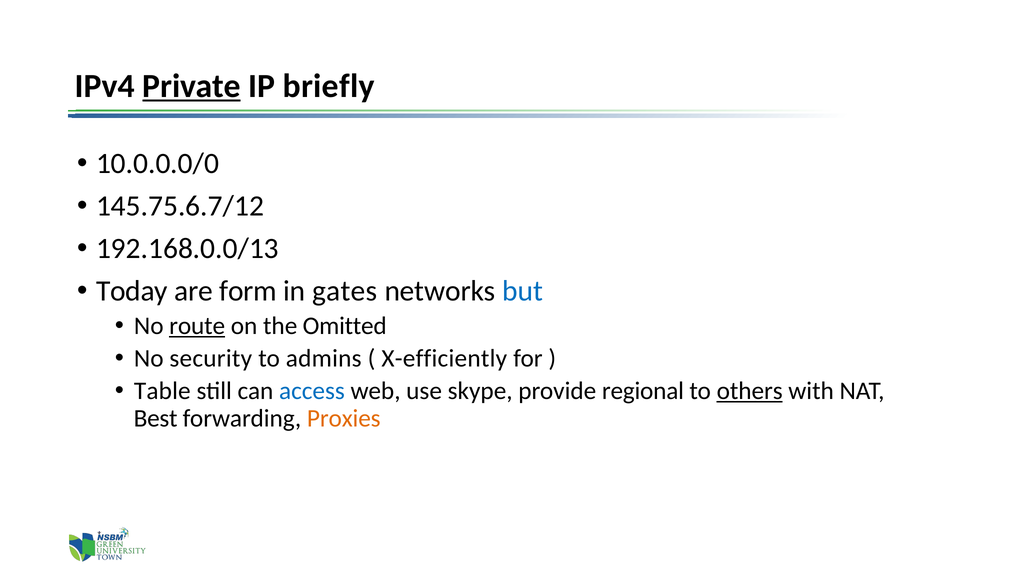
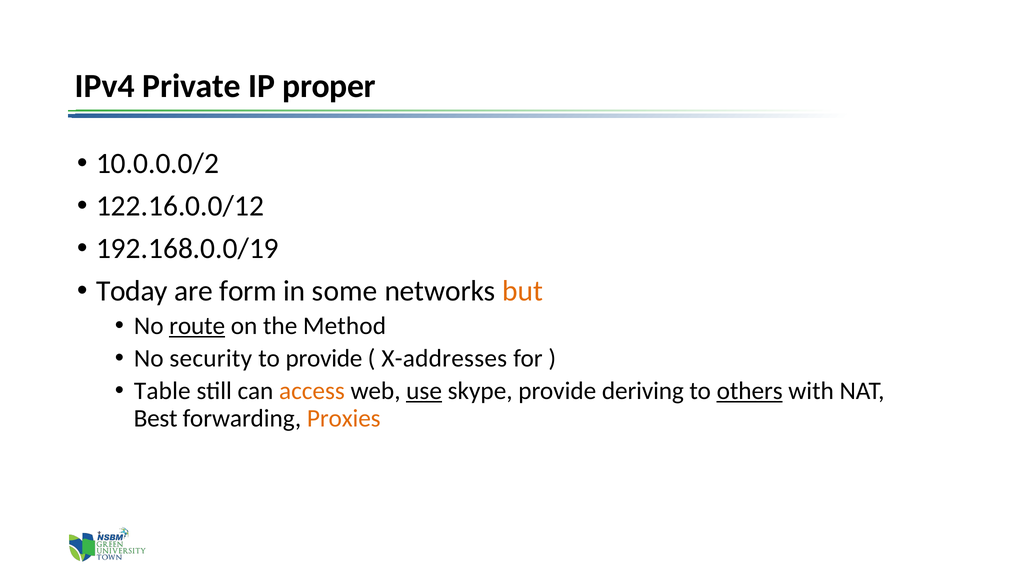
Private underline: present -> none (192, 86)
briefly: briefly -> proper (329, 86)
10.0.0.0/0: 10.0.0.0/0 -> 10.0.0.0/2 (158, 164)
145.75.6.7/12: 145.75.6.7/12 -> 122.16.0.0/12 (180, 206)
192.168.0.0/13: 192.168.0.0/13 -> 192.168.0.0/19 (187, 248)
gates: gates -> some (345, 291)
but colour: blue -> orange (523, 291)
Omitted: Omitted -> Method (345, 326)
to admins: admins -> provide (324, 358)
X-efficiently: X-efficiently -> X-addresses (444, 358)
access colour: blue -> orange (312, 391)
use underline: none -> present (424, 391)
regional: regional -> deriving (643, 391)
